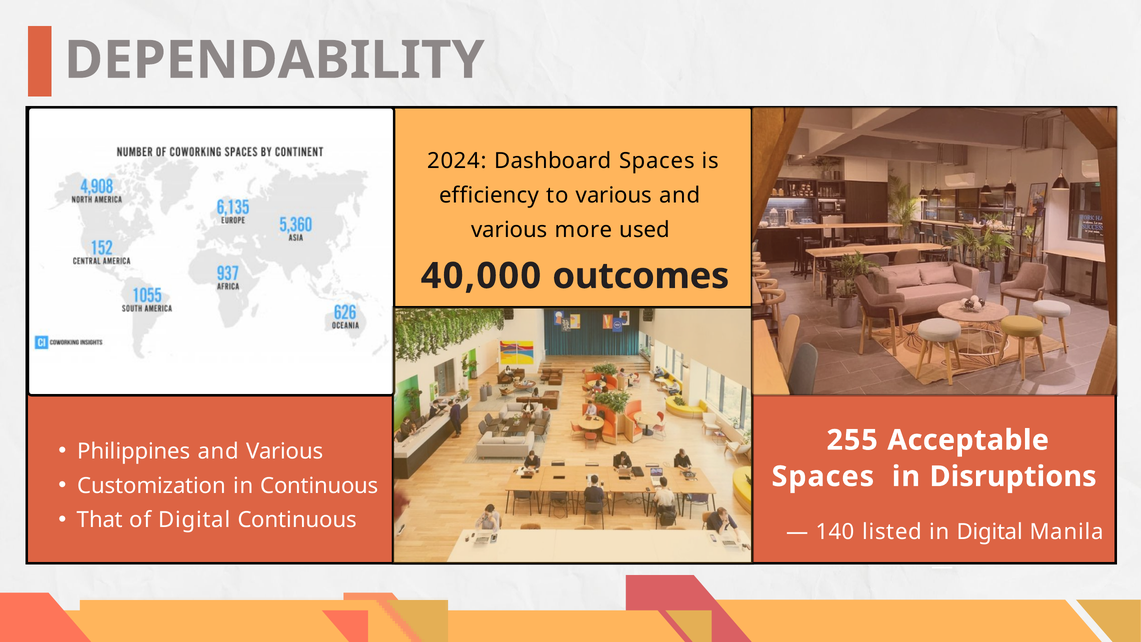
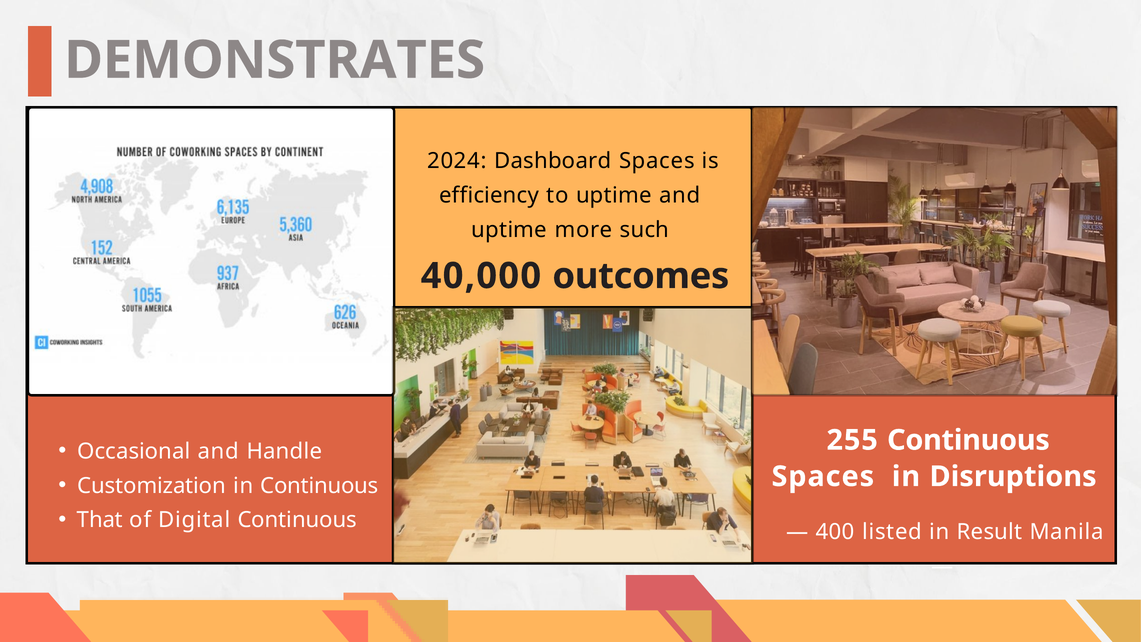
DEPENDABILITY: DEPENDABILITY -> DEMONSTRATES (275, 60)
to various: various -> uptime (614, 195)
various: various -> uptime (509, 230)
used: used -> such (644, 230)
255 Acceptable: Acceptable -> Continuous (968, 440)
Philippines: Philippines -> Occasional (134, 451)
Various: Various -> Handle (284, 451)
140: 140 -> 400 (835, 532)
in Digital: Digital -> Result (989, 532)
